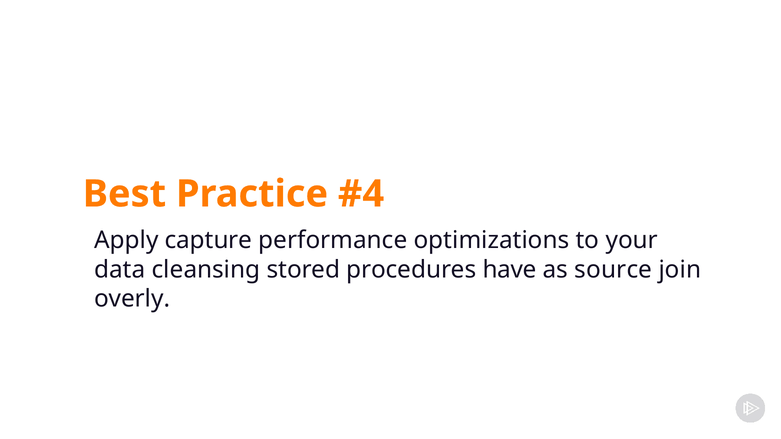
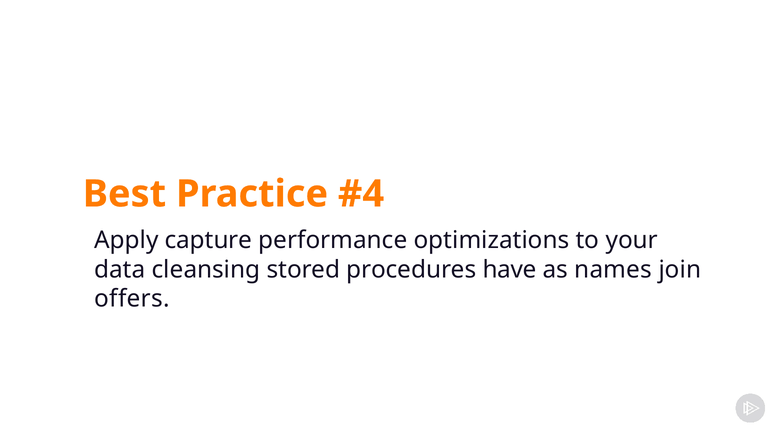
source: source -> names (613, 270)
overly: overly -> offers (132, 299)
